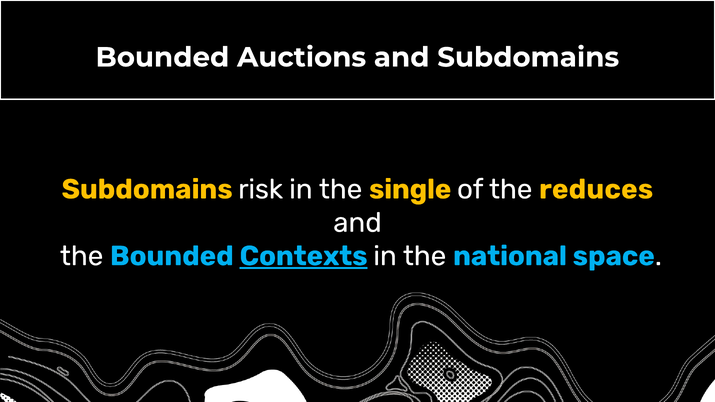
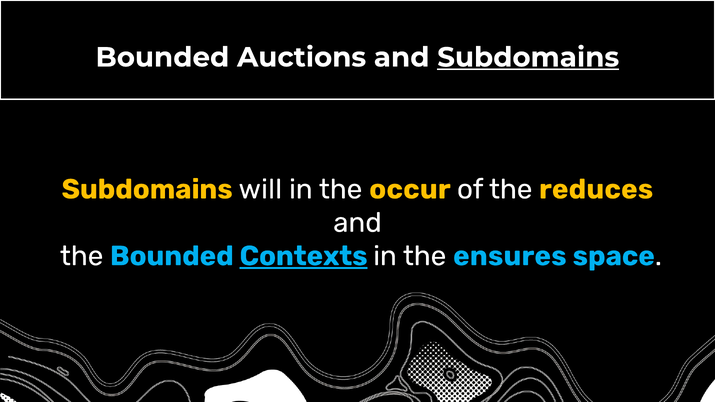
Subdomains underline: none -> present (528, 57)
risk: risk -> will (260, 189)
single: single -> occur (410, 189)
national: national -> ensures (510, 256)
